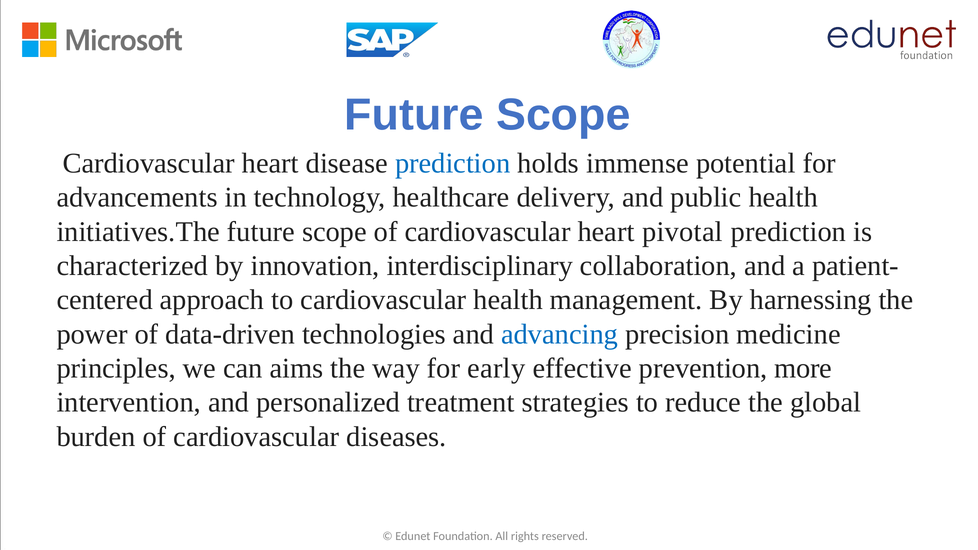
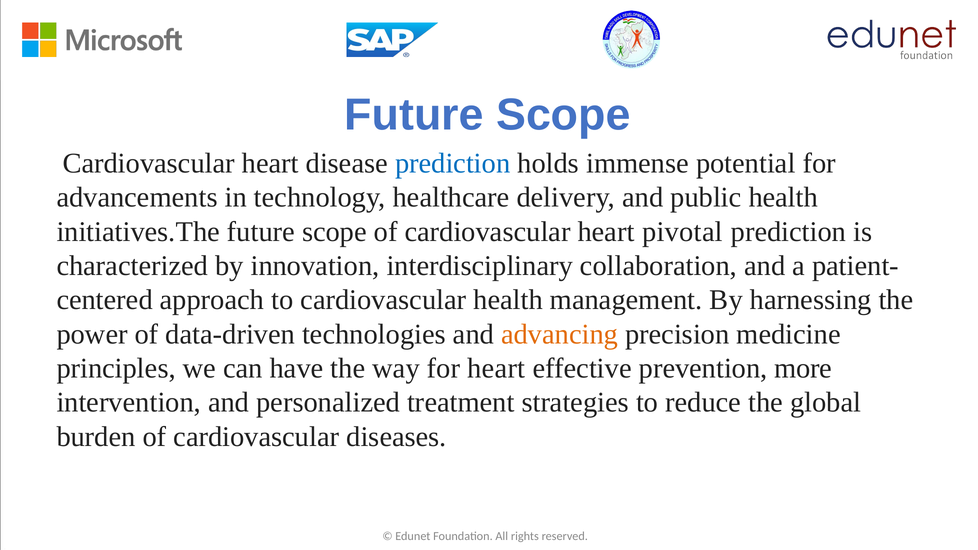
advancing colour: blue -> orange (560, 334)
aims: aims -> have (297, 368)
for early: early -> heart (496, 368)
